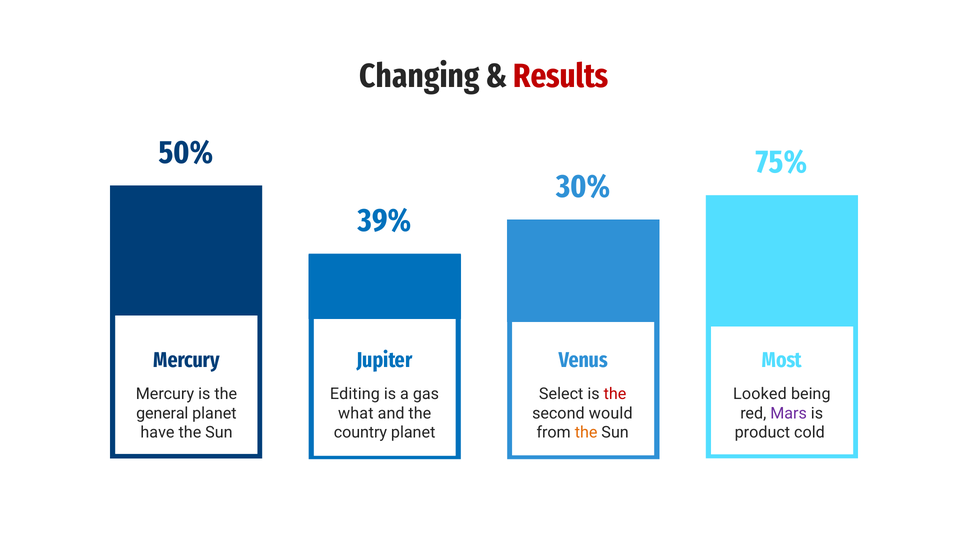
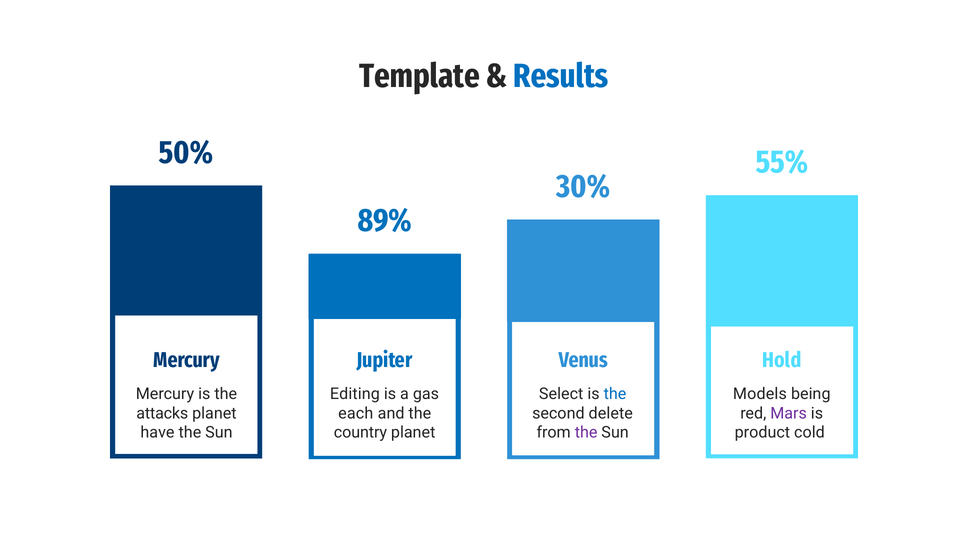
Changing: Changing -> Template (420, 76)
Results colour: red -> blue (561, 76)
75%: 75% -> 55% (782, 162)
39%: 39% -> 89% (385, 221)
Most: Most -> Hold (782, 361)
the colour: red -> blue (615, 394)
Looked: Looked -> Models (760, 394)
general: general -> attacks (162, 414)
what: what -> each (356, 414)
would: would -> delete (611, 414)
the colour: orange -> purple (586, 433)
